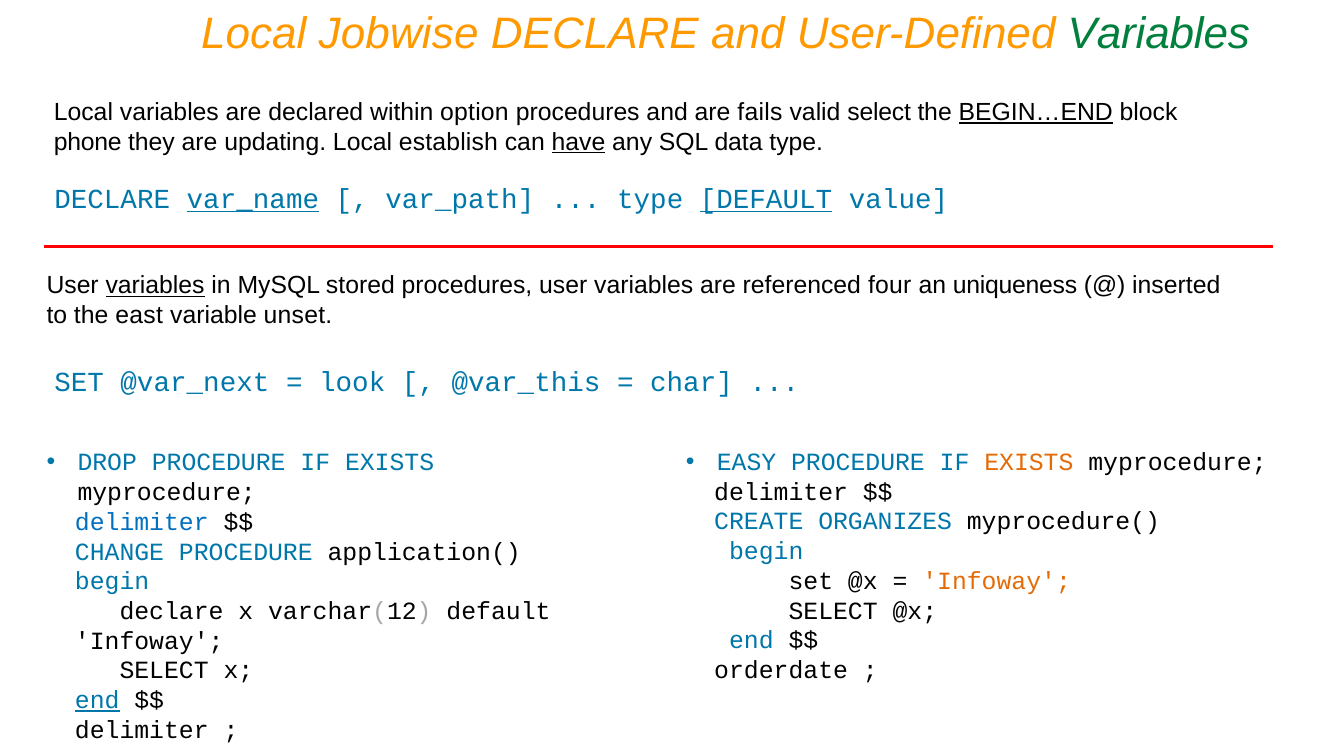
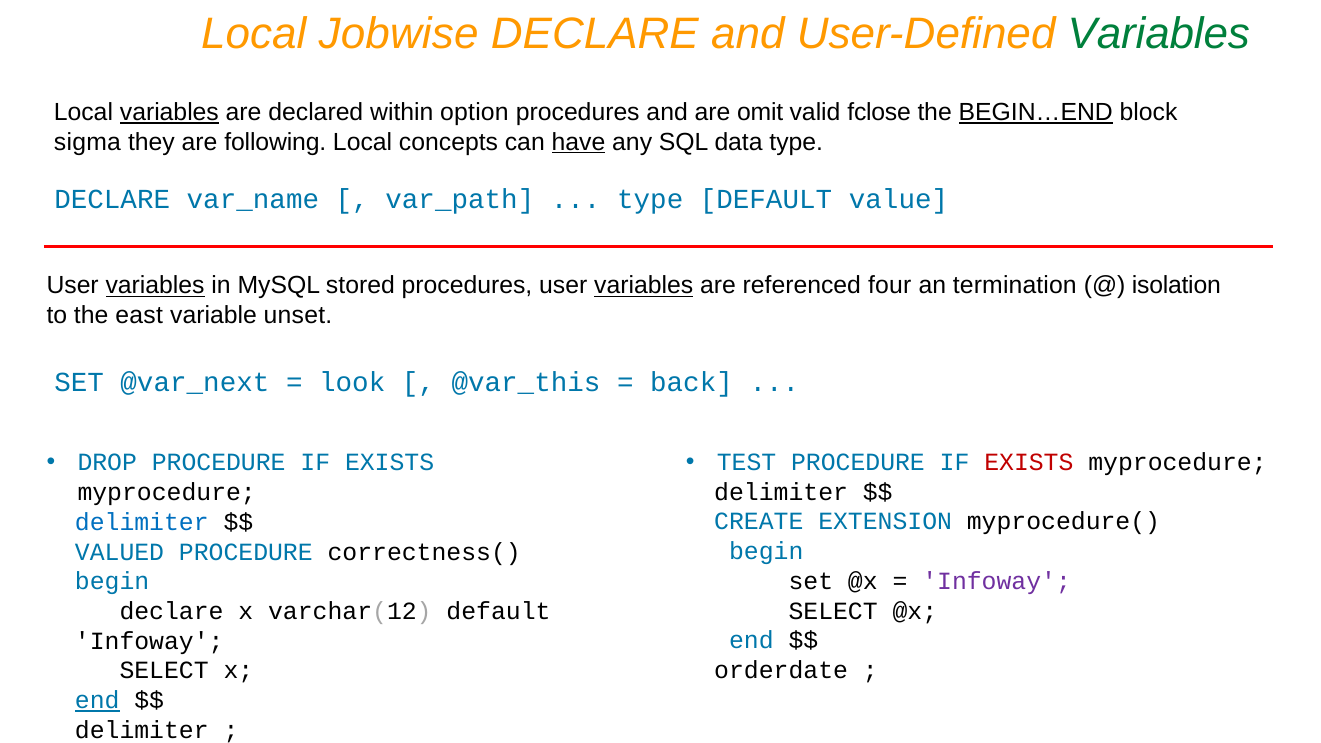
variables underline: none -> present (169, 112)
fails: fails -> omit (760, 112)
valid select: select -> fclose (879, 112)
phone: phone -> sigma (87, 142)
updating: updating -> following (275, 142)
establish: establish -> concepts (448, 142)
var_name underline: present -> none (253, 200)
DEFAULT underline: present -> none (766, 200)
variables underline: none -> present (644, 286)
uniqueness: uniqueness -> termination (1015, 286)
inserted: inserted -> isolation (1176, 286)
char: char -> back (692, 383)
EASY: EASY -> TEST (747, 462)
EXISTS colour: orange -> red (1029, 462)
ORGANIZES: ORGANIZES -> EXTENSION (885, 522)
CHANGE: CHANGE -> VALUED (120, 552)
application(: application( -> correctness( (424, 552)
Infoway colour: orange -> purple (997, 581)
